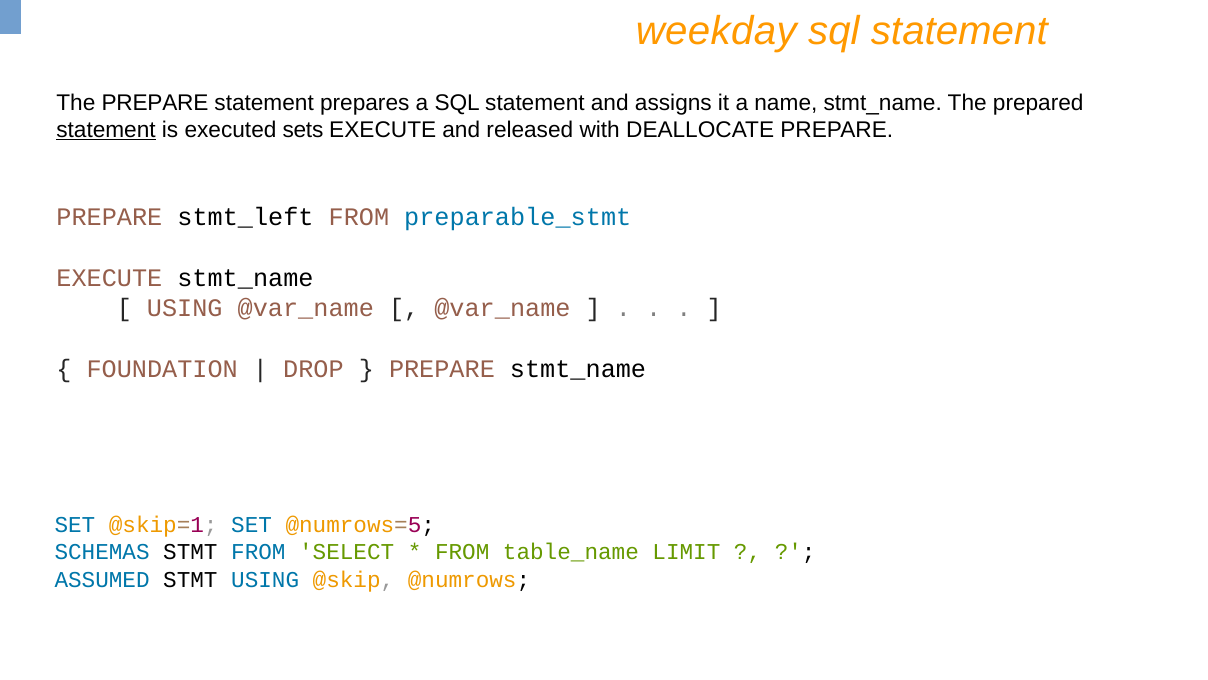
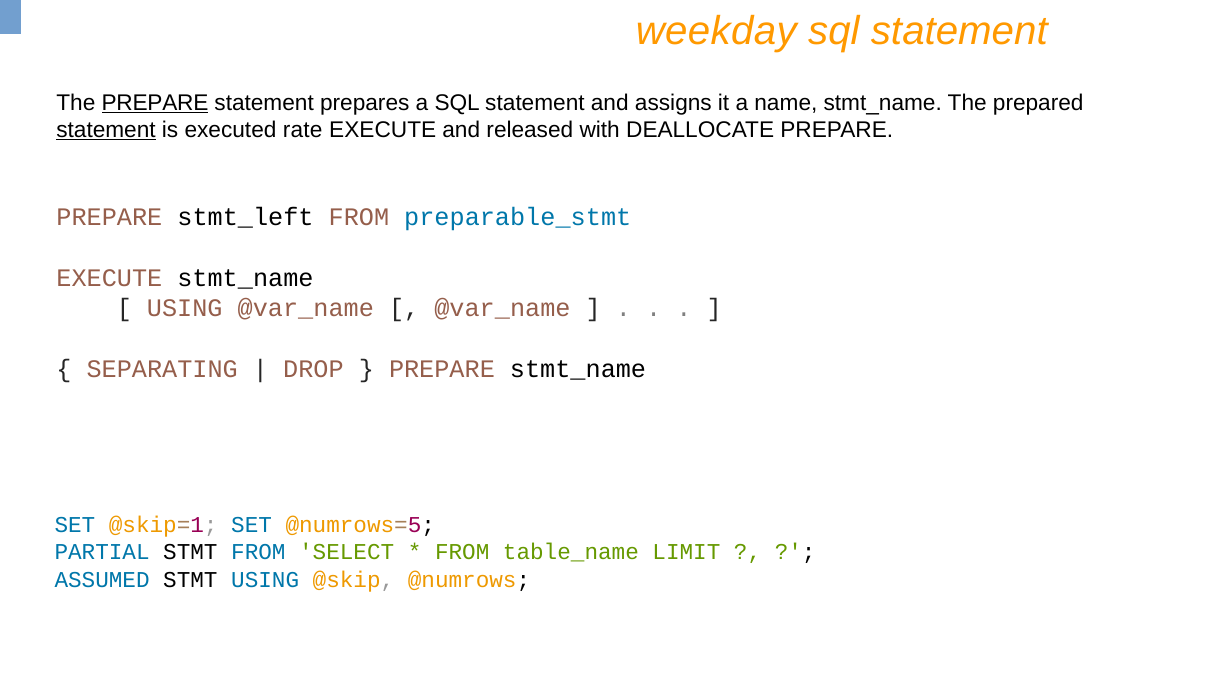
PREPARE underline: none -> present (155, 103)
sets: sets -> rate (303, 130)
FOUNDATION: FOUNDATION -> SEPARATING (162, 368)
SCHEMAS: SCHEMAS -> PARTIAL (102, 552)
